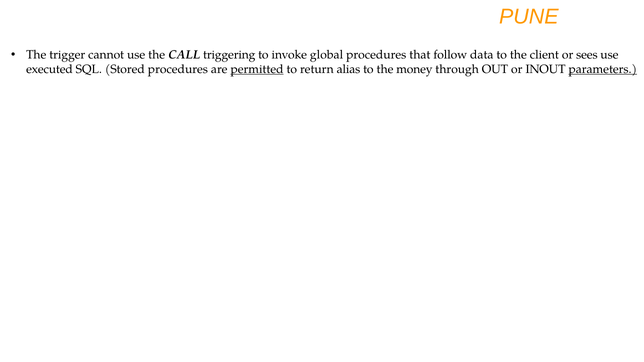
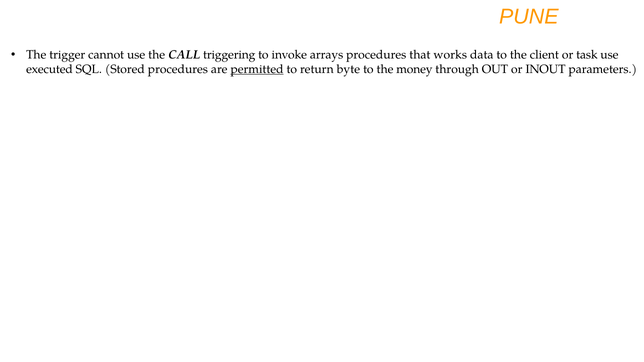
global: global -> arrays (327, 55)
follow: follow -> works (450, 55)
sees: sees -> task (587, 55)
alias: alias -> byte (348, 69)
parameters underline: present -> none (603, 69)
